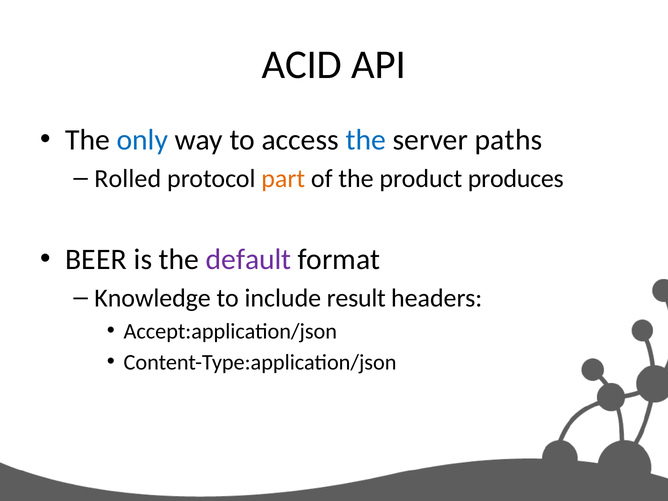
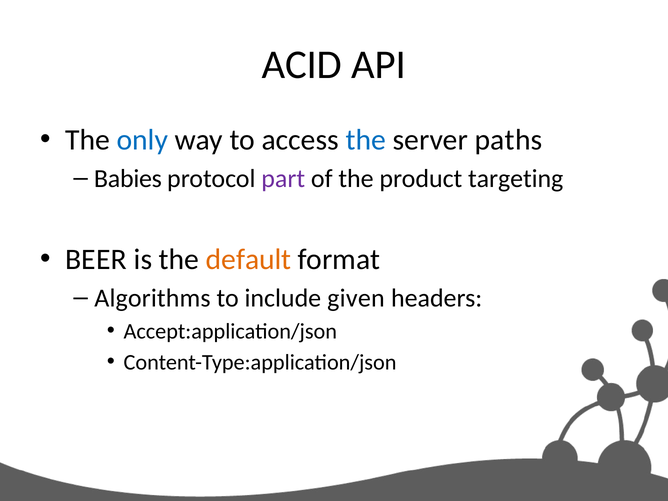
Rolled: Rolled -> Babies (128, 178)
part colour: orange -> purple (283, 178)
produces: produces -> targeting (516, 178)
default colour: purple -> orange (249, 260)
Knowledge: Knowledge -> Algorithms (152, 298)
result: result -> given (356, 298)
